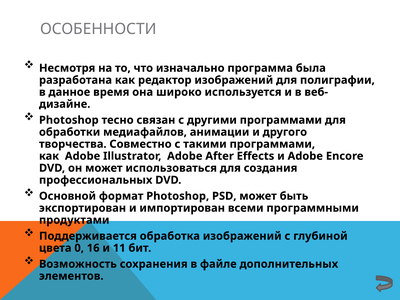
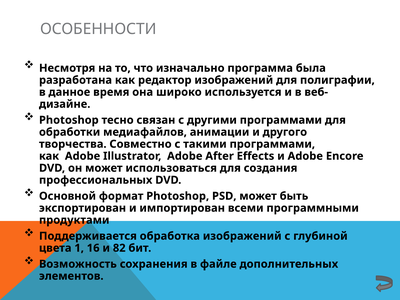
0: 0 -> 1 (79, 248)
11: 11 -> 82 (119, 248)
